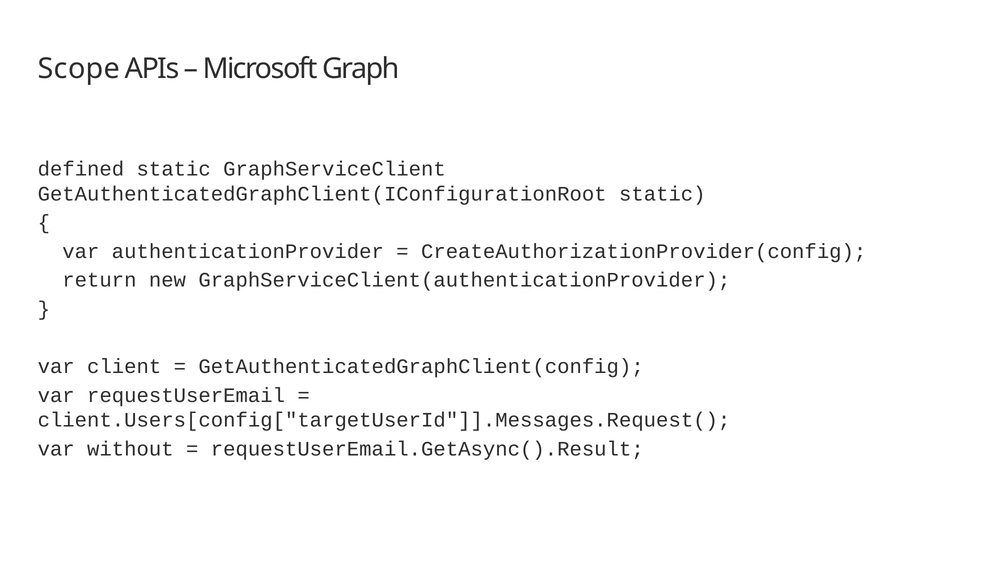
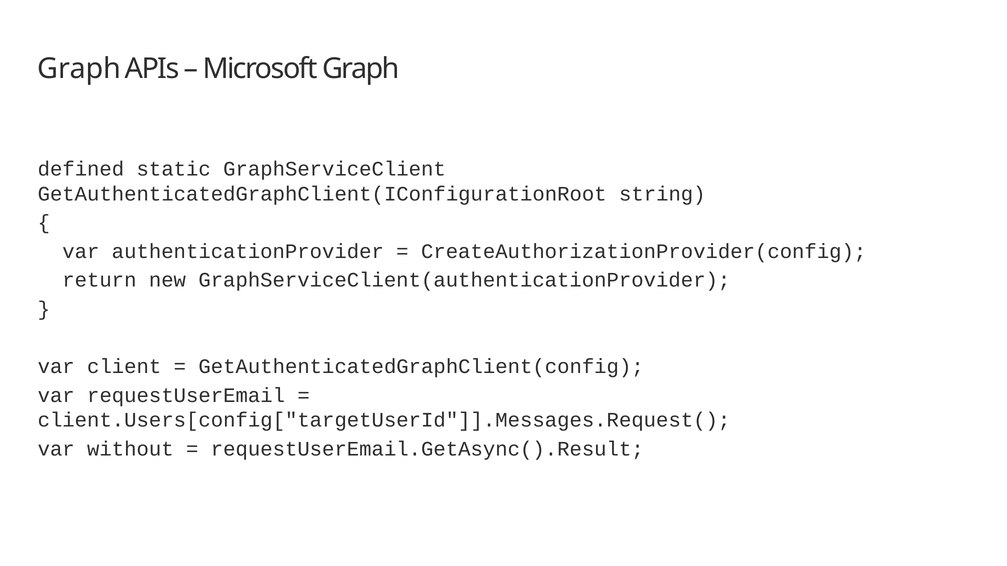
Scope: Scope -> Graph (79, 69)
GetAuthenticatedGraphClient(IConfigurationRoot static: static -> string (662, 194)
